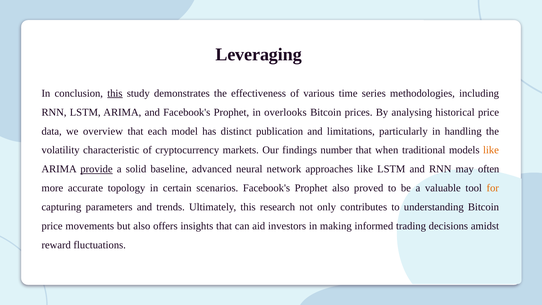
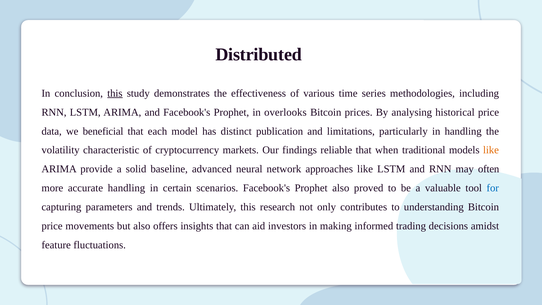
Leveraging: Leveraging -> Distributed (259, 54)
overview: overview -> beneficial (103, 131)
number: number -> reliable (336, 150)
provide underline: present -> none (96, 169)
accurate topology: topology -> handling (126, 188)
for colour: orange -> blue (493, 188)
reward: reward -> feature (56, 245)
